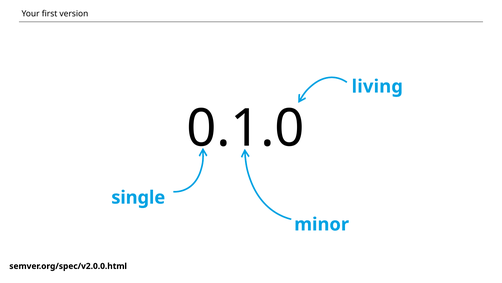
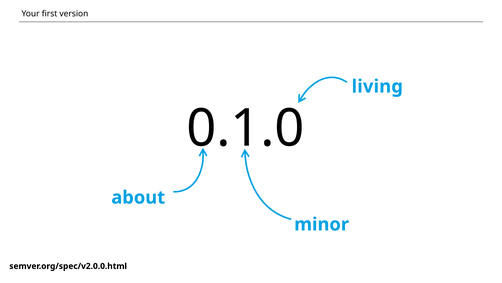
single: single -> about (138, 197)
